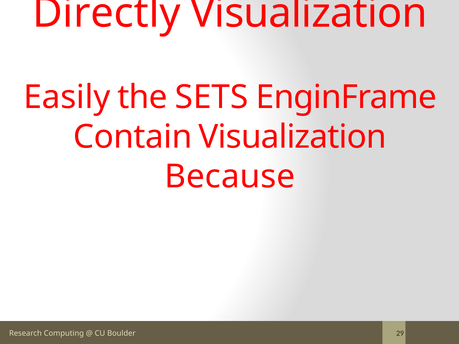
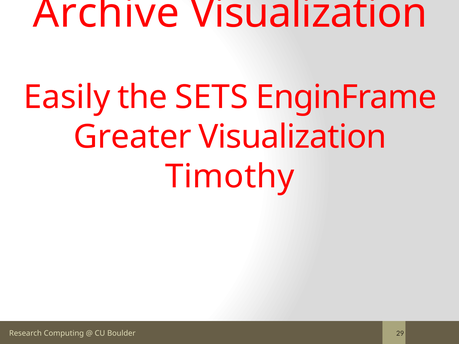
Directly: Directly -> Archive (106, 13)
Contain: Contain -> Greater (133, 137)
Because: Because -> Timothy (230, 177)
